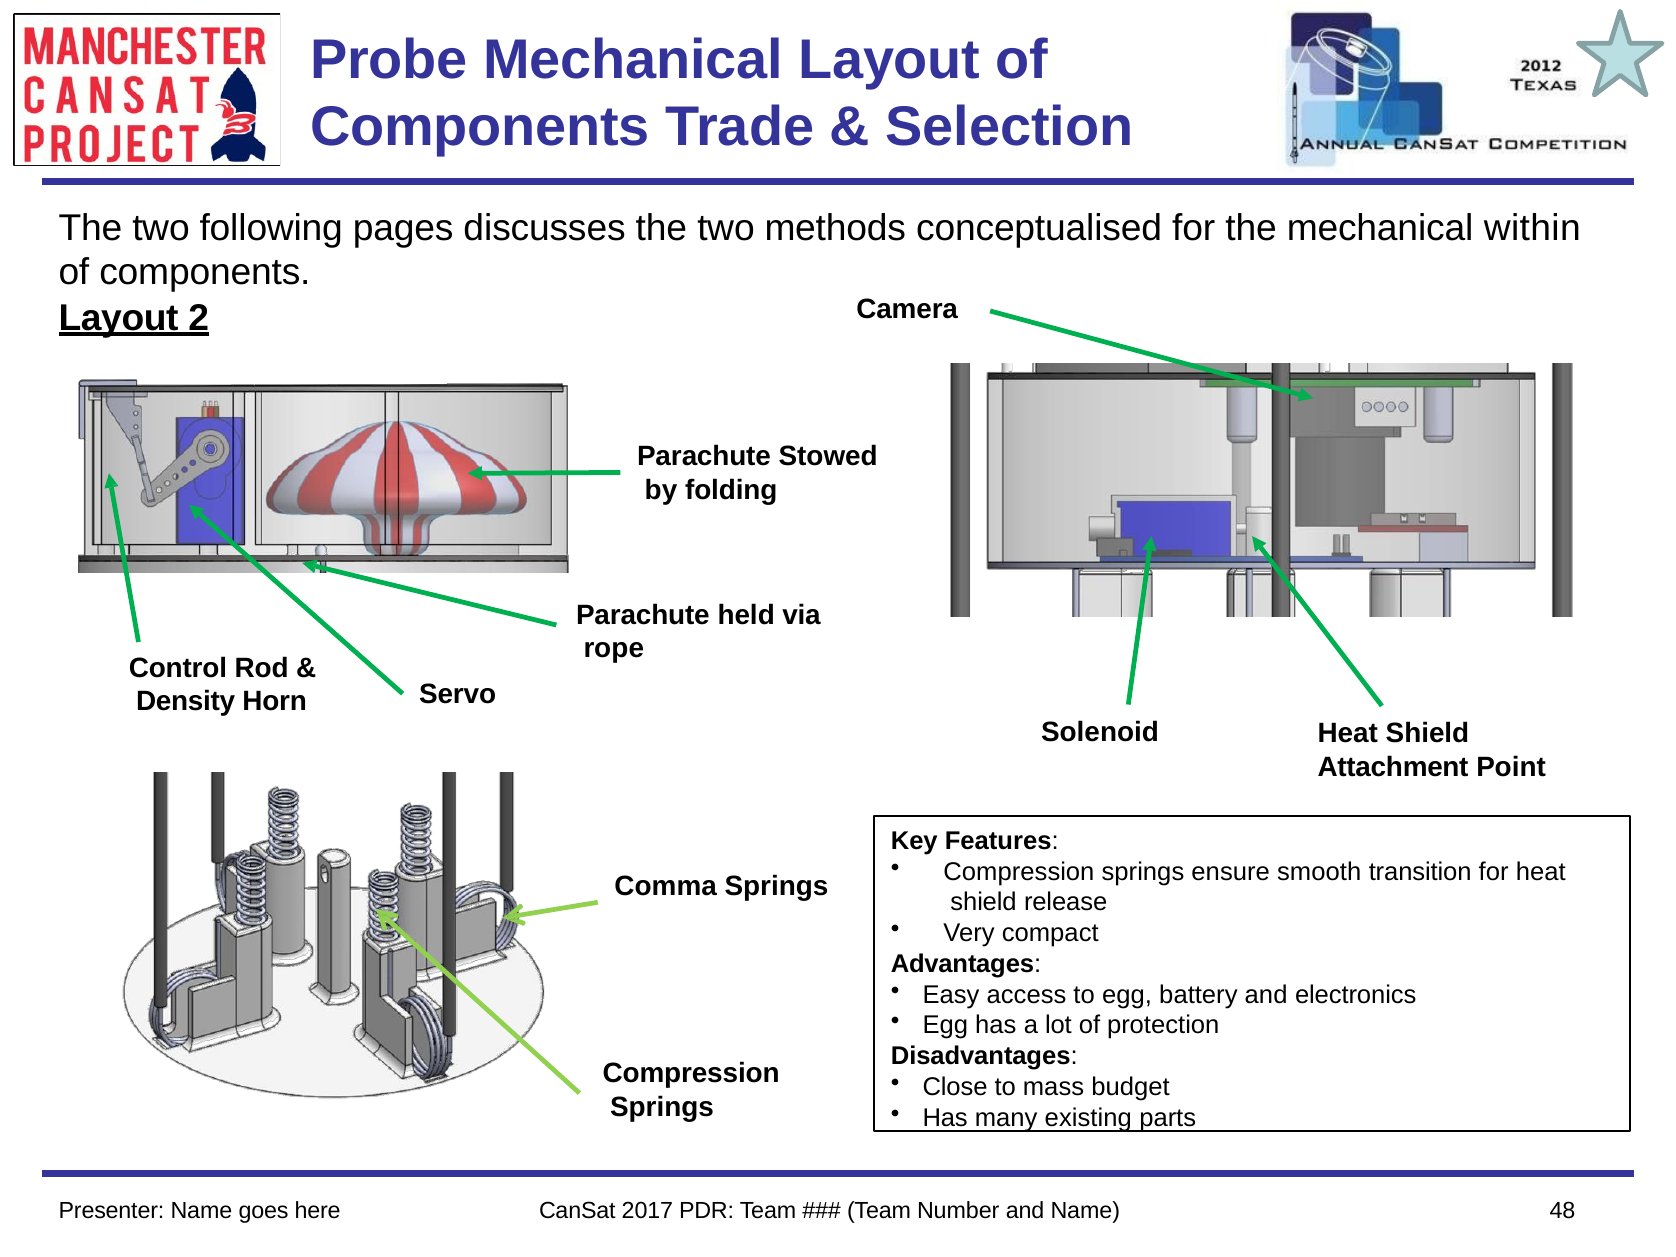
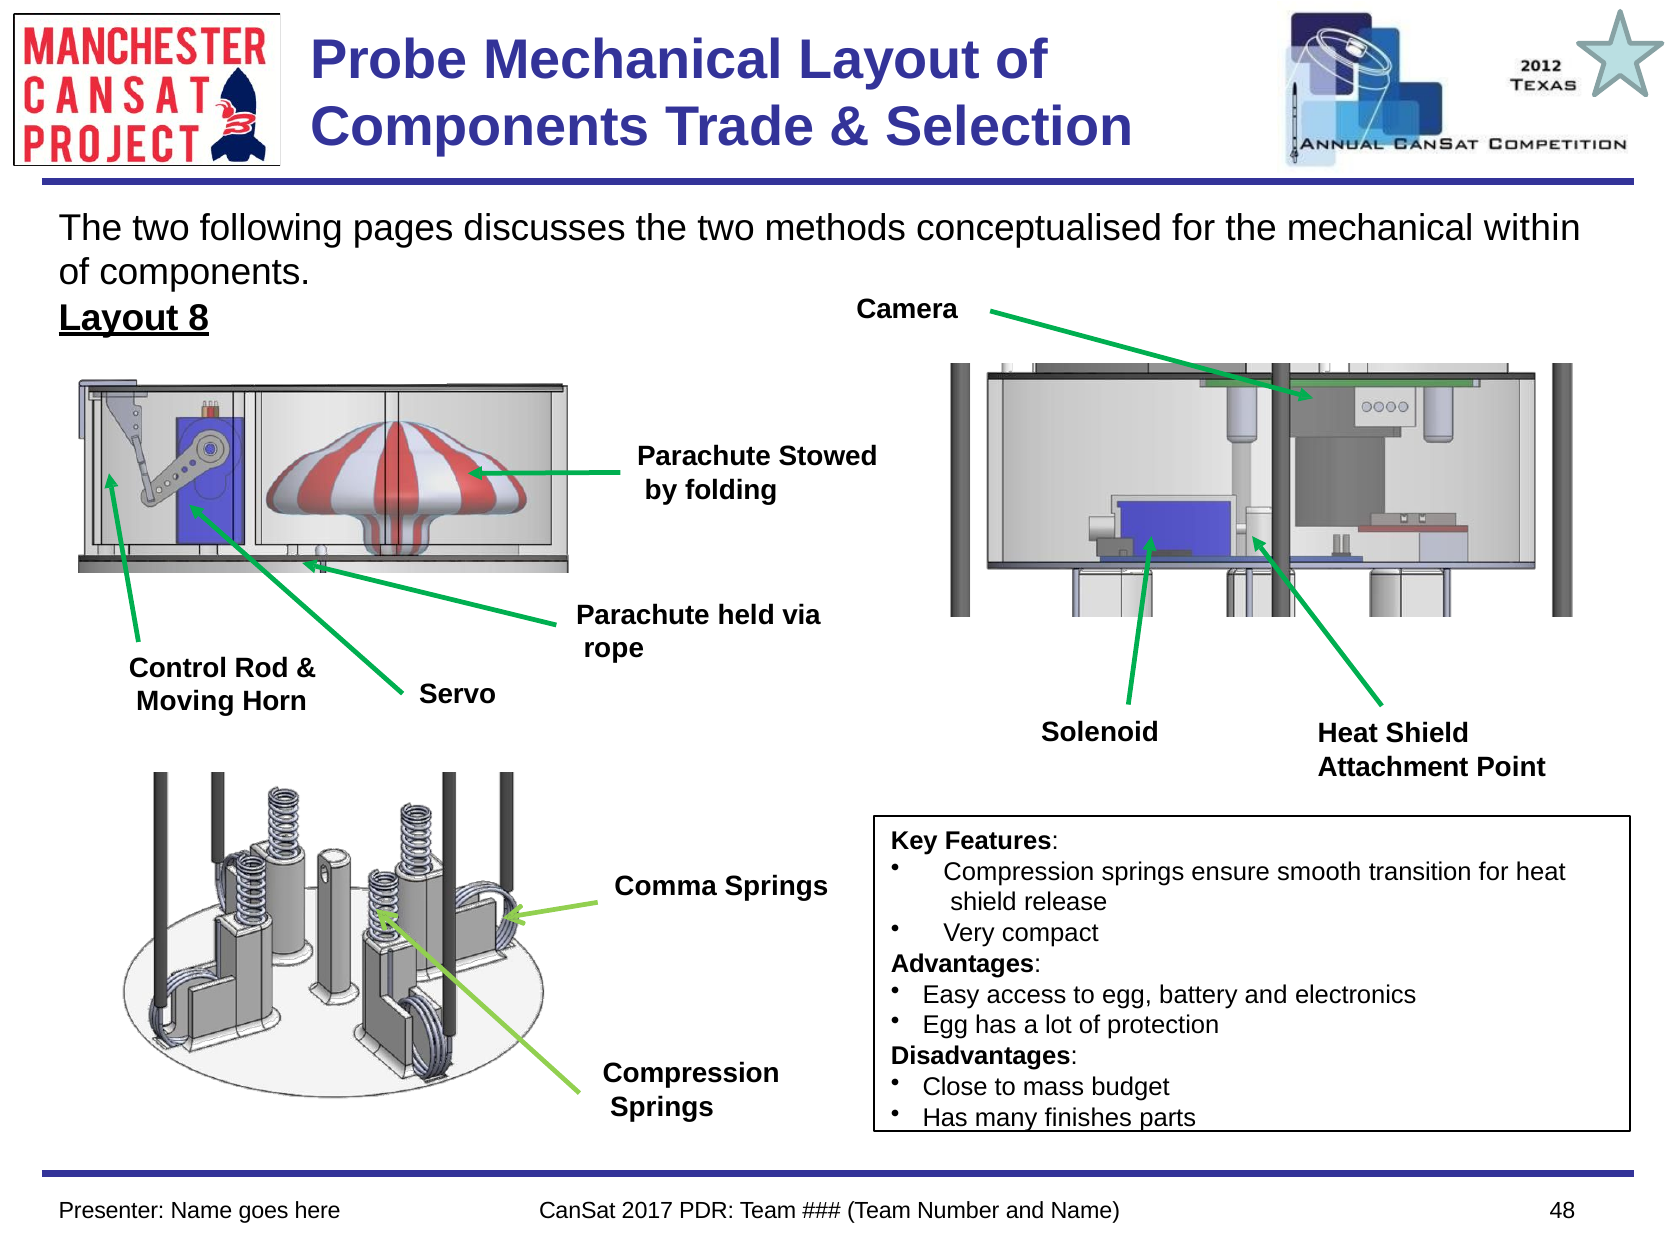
2: 2 -> 8 (199, 318)
Density: Density -> Moving (185, 702)
existing: existing -> finishes (1088, 1118)
